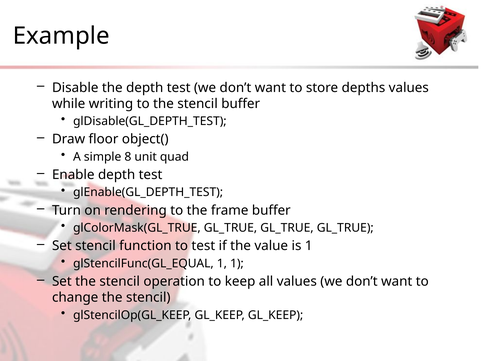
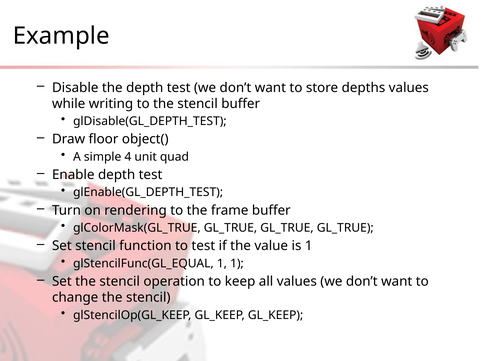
8: 8 -> 4 (128, 157)
